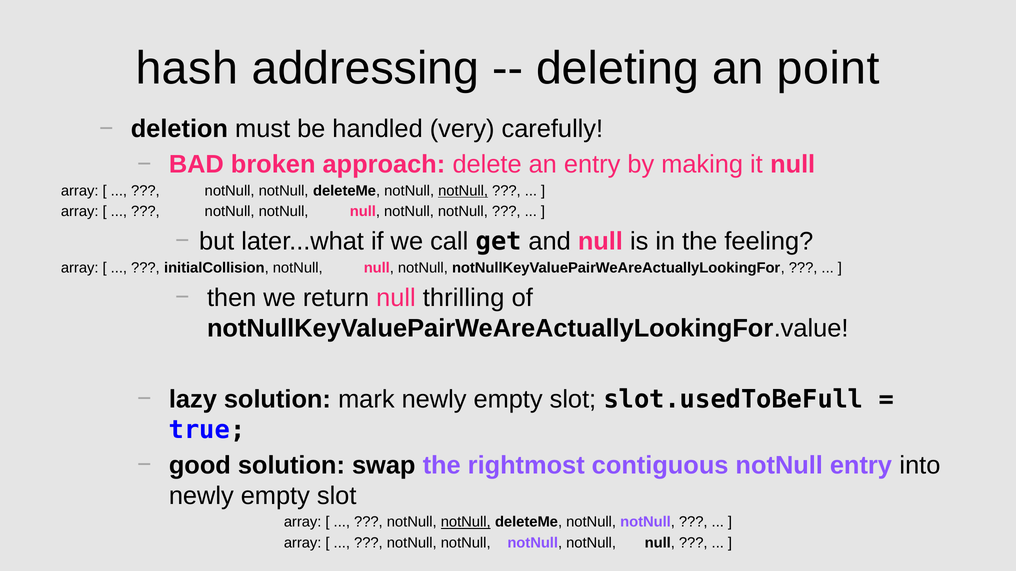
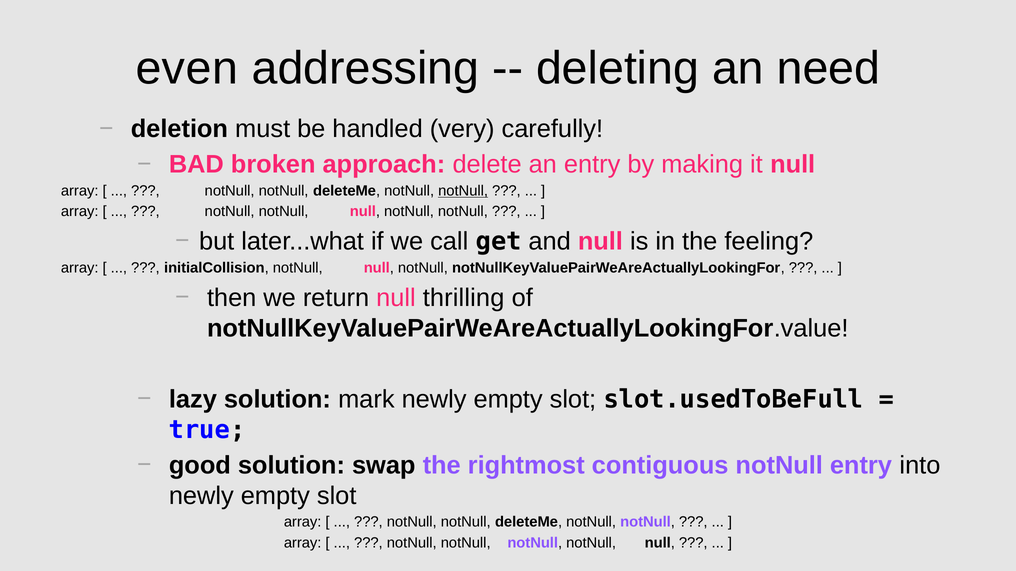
hash: hash -> even (187, 69)
point: point -> need (828, 69)
notNull underline: present -> none (466, 522)
